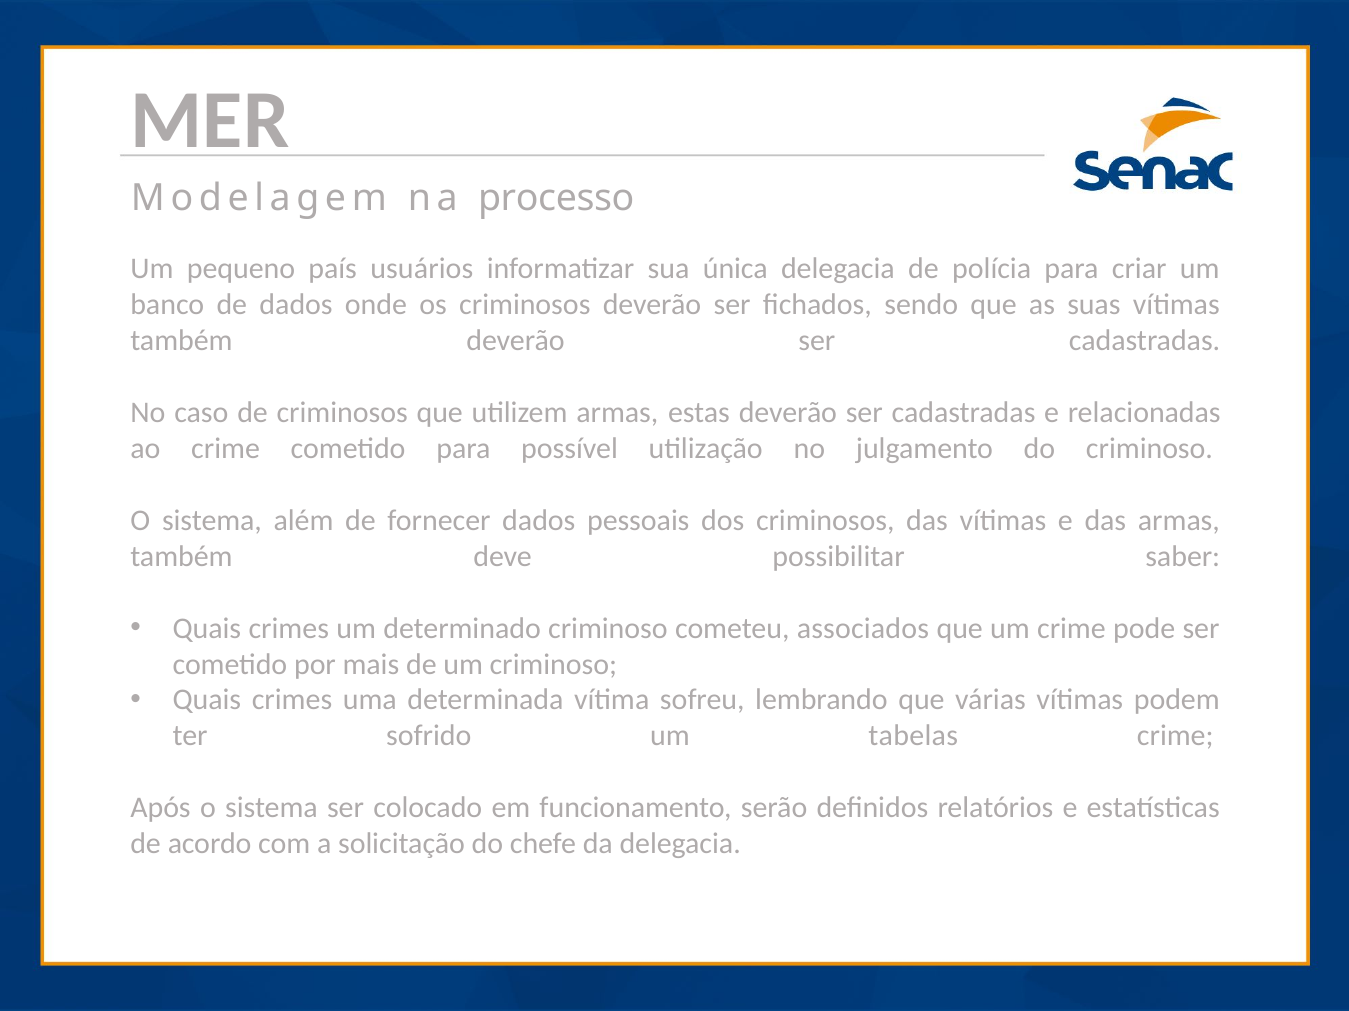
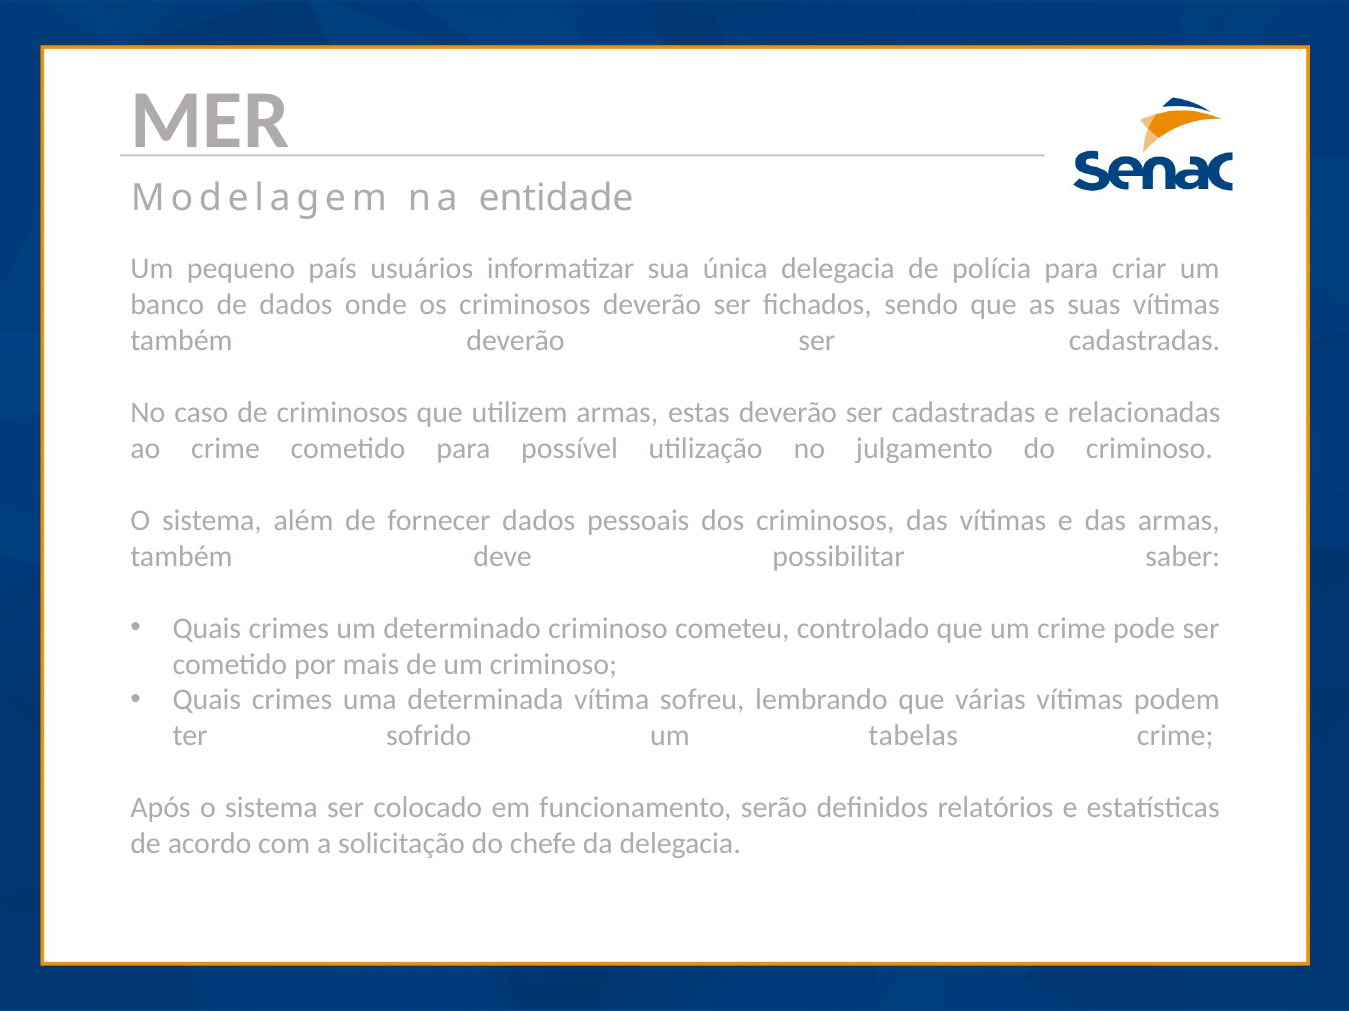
processo: processo -> entidade (556, 198)
associados: associados -> controlado (863, 629)
